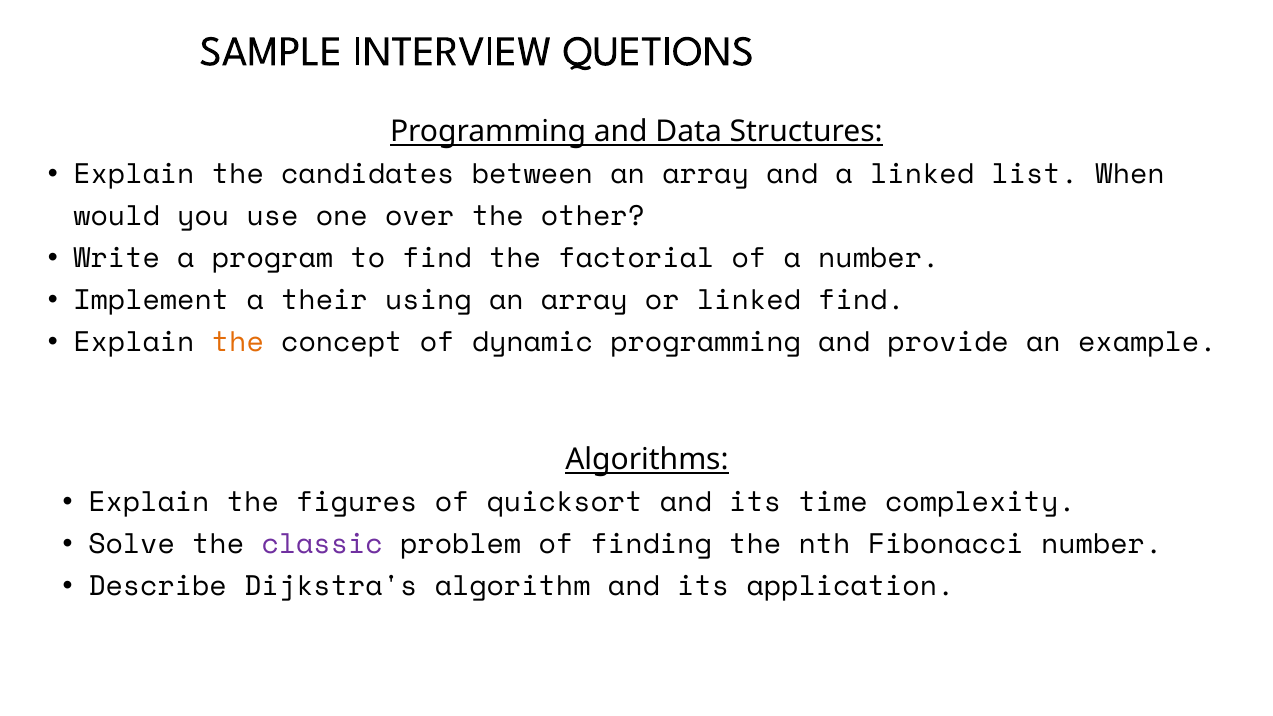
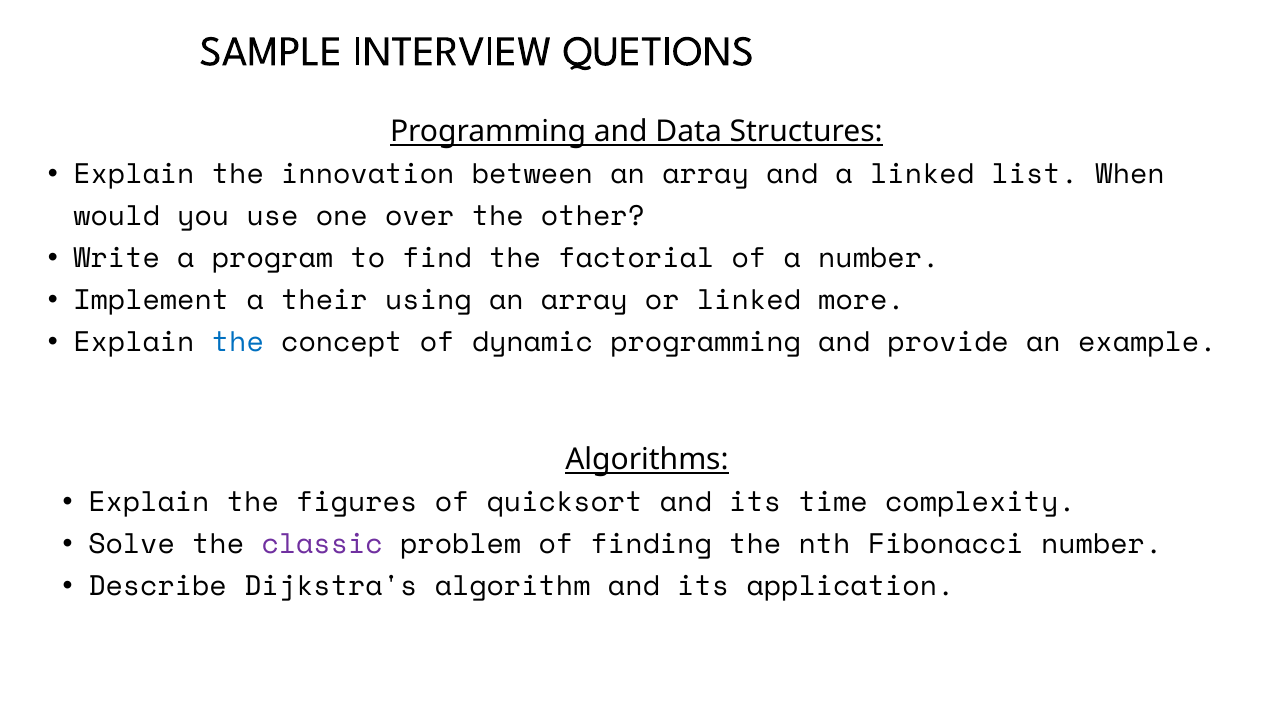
candidates: candidates -> innovation (368, 174)
linked find: find -> more (861, 300)
the colour: orange -> blue (238, 342)
